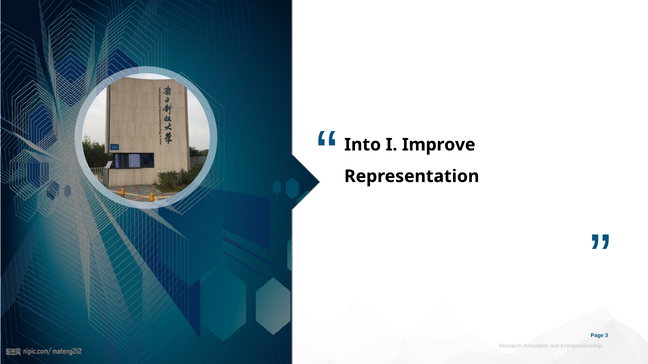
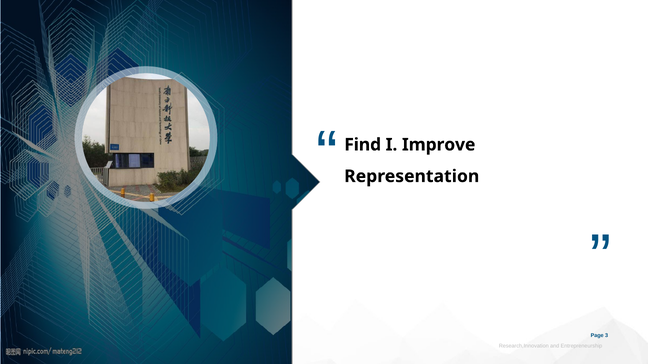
Into: Into -> Find (363, 145)
